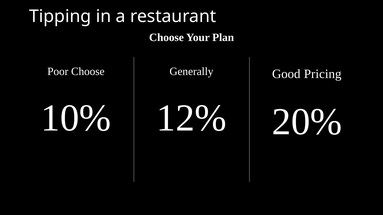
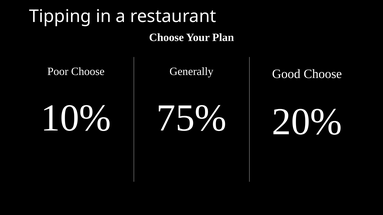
Good Pricing: Pricing -> Choose (323, 74)
12%: 12% -> 75% (192, 118)
